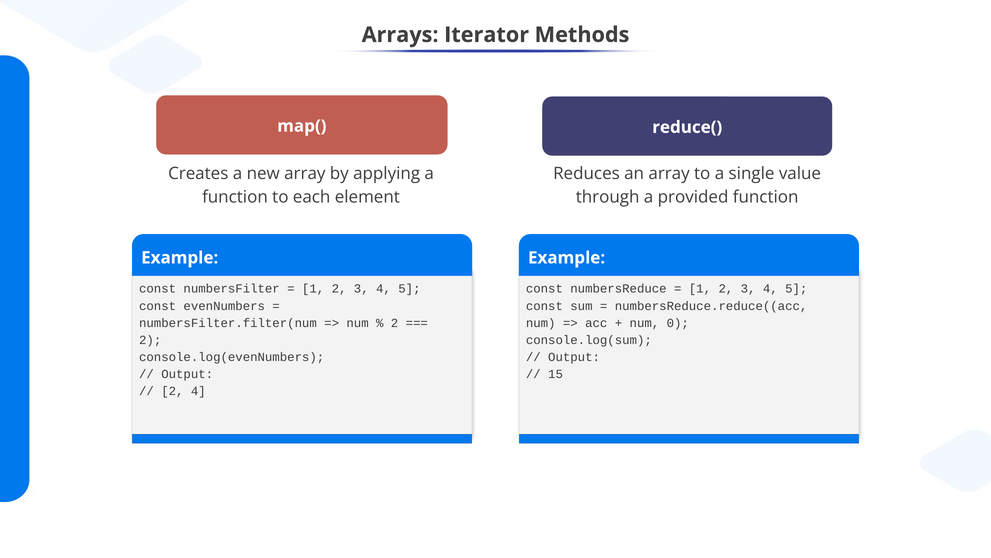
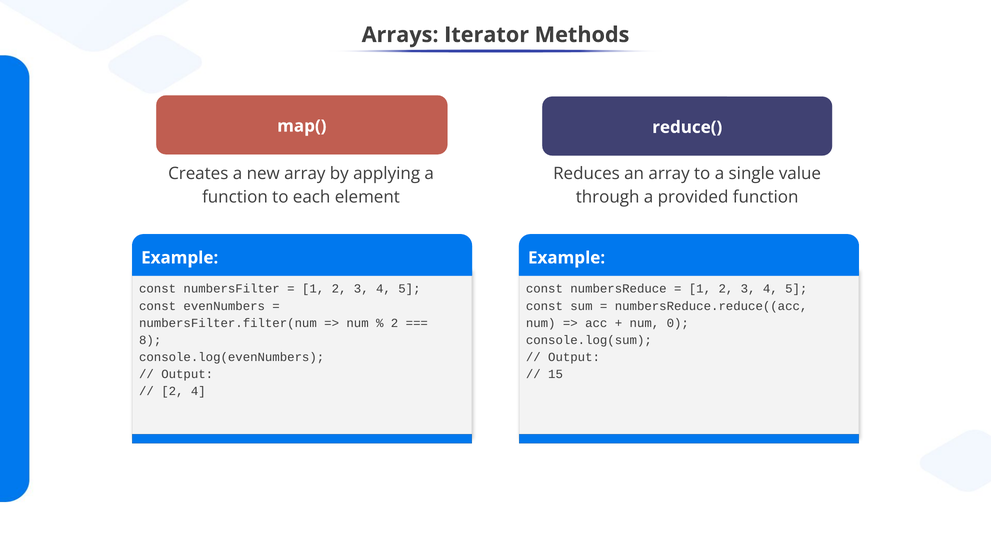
2: 2 -> 8 (150, 340)
